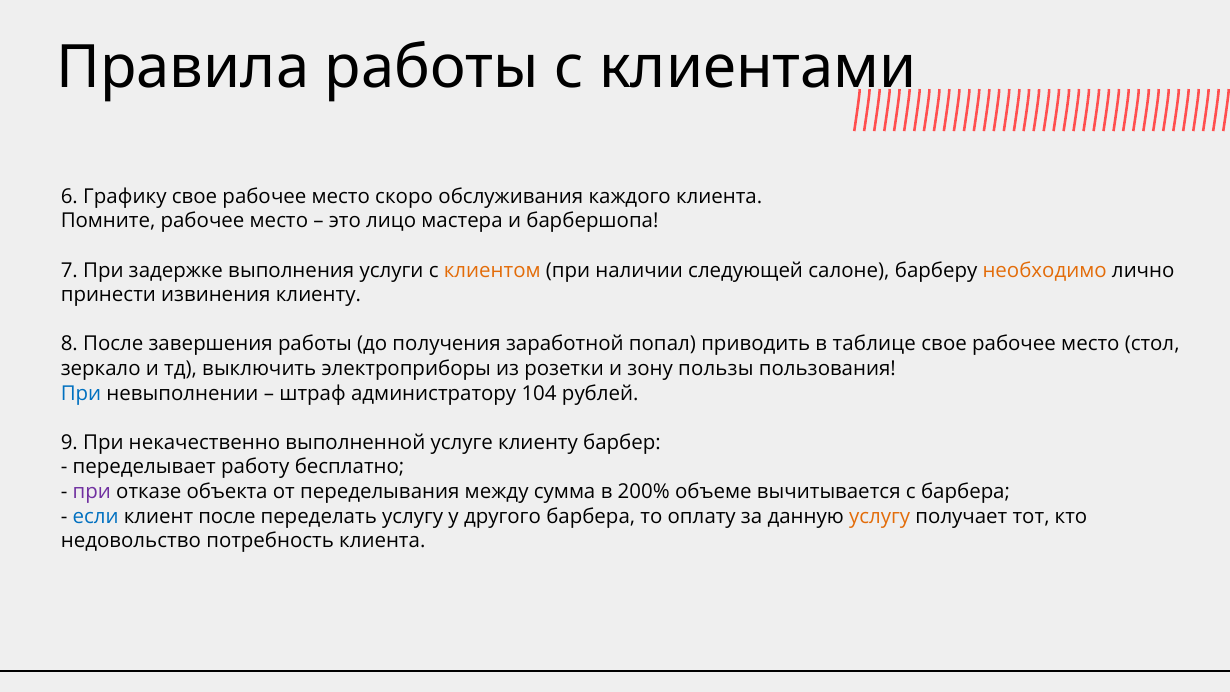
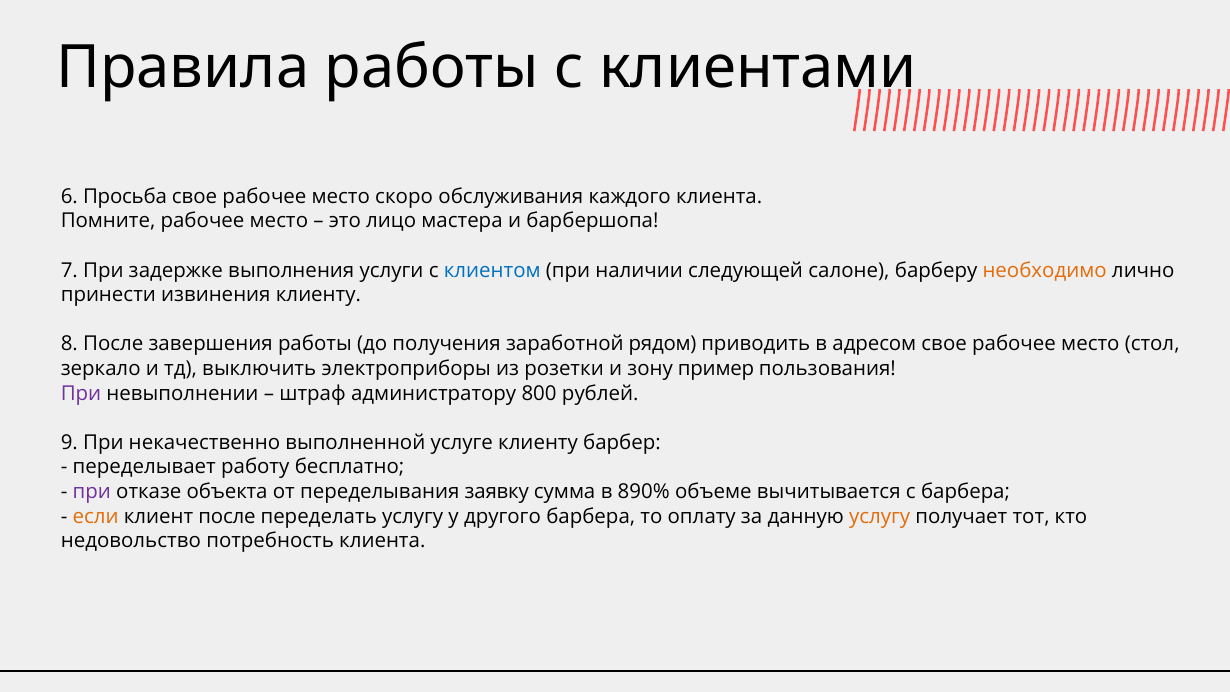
Графику: Графику -> Просьба (125, 196)
клиентом colour: orange -> blue (492, 270)
попал: попал -> рядом (663, 344)
таблице: таблице -> адресом (874, 344)
пользы: пользы -> пример (716, 369)
При colour: blue -> purple (81, 393)
104: 104 -> 800 (539, 393)
между: между -> заявку (497, 492)
200%: 200% -> 890% (644, 492)
если colour: blue -> orange (96, 516)
